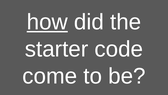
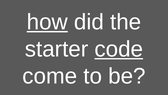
code underline: none -> present (119, 49)
